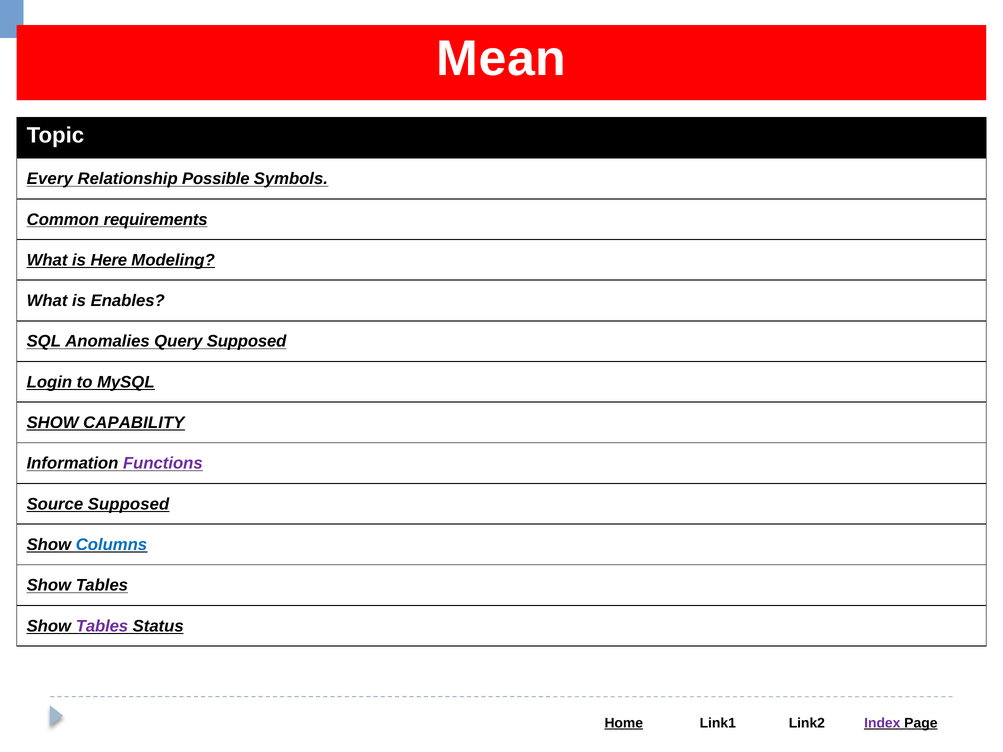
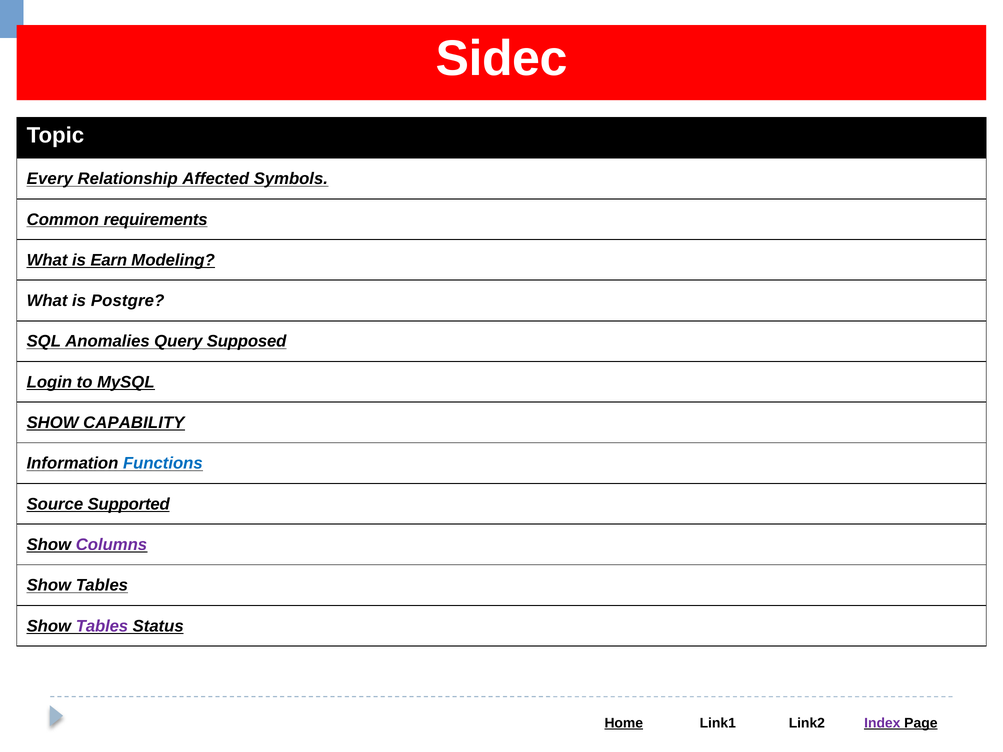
Mean: Mean -> Sidec (502, 59)
Possible: Possible -> Affected (216, 179)
Here: Here -> Earn (109, 260)
Enables: Enables -> Postgre (128, 301)
Functions colour: purple -> blue (163, 464)
Source Supposed: Supposed -> Supported (129, 504)
Columns colour: blue -> purple (111, 545)
